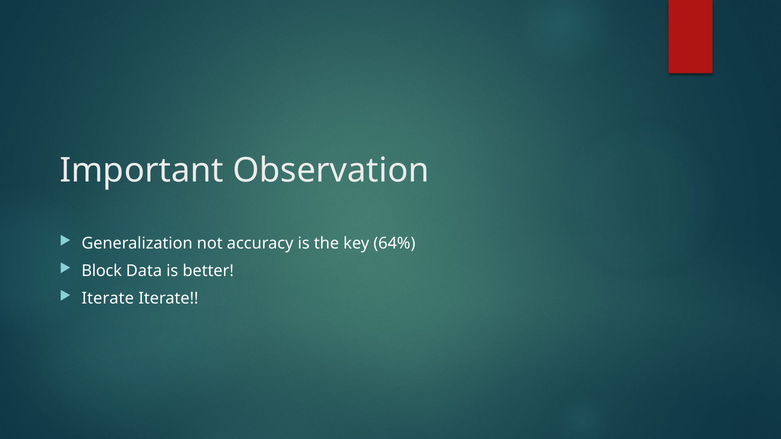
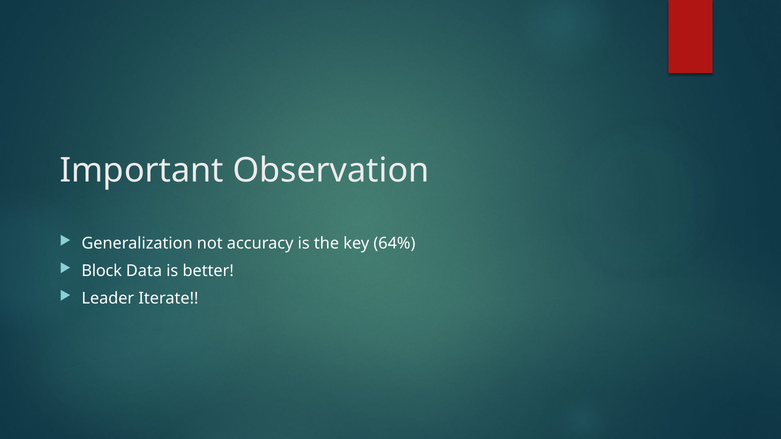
Iterate: Iterate -> Leader (108, 299)
